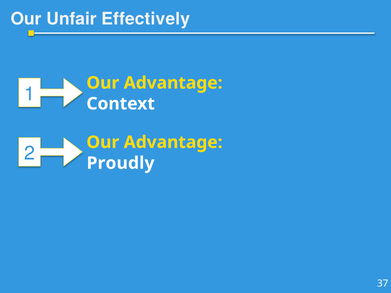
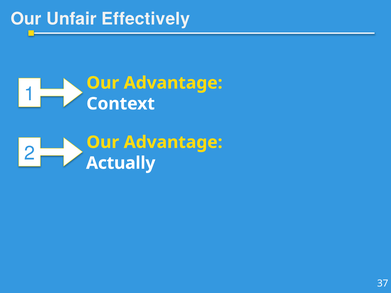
Proudly: Proudly -> Actually (121, 163)
